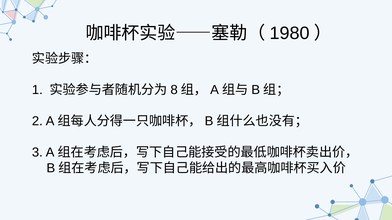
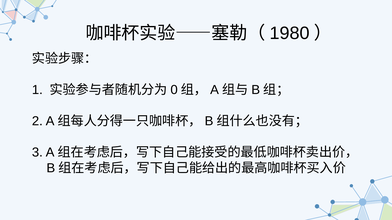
8: 8 -> 0 (174, 90)
